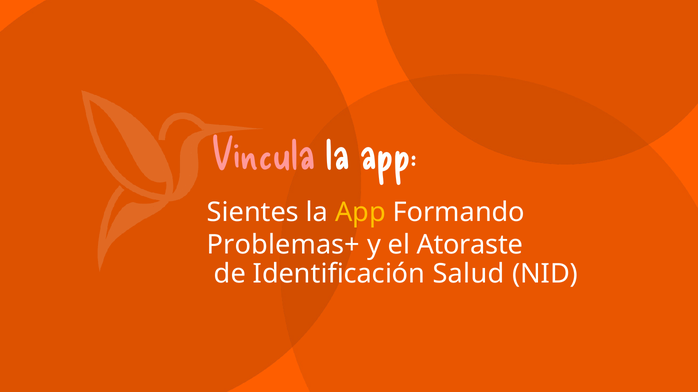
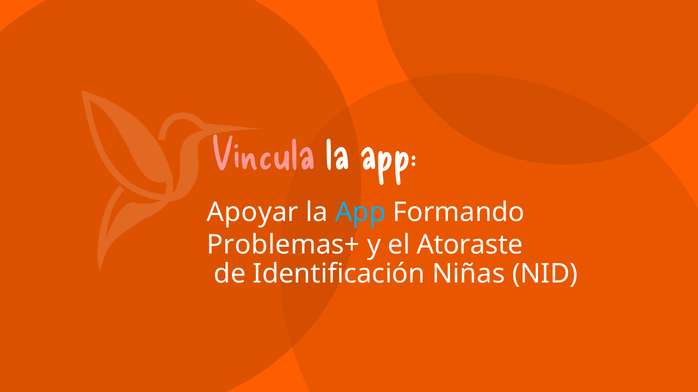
Sientes: Sientes -> Apoyar (253, 213)
App colour: yellow -> light blue (360, 213)
Salud: Salud -> Niñas (469, 274)
